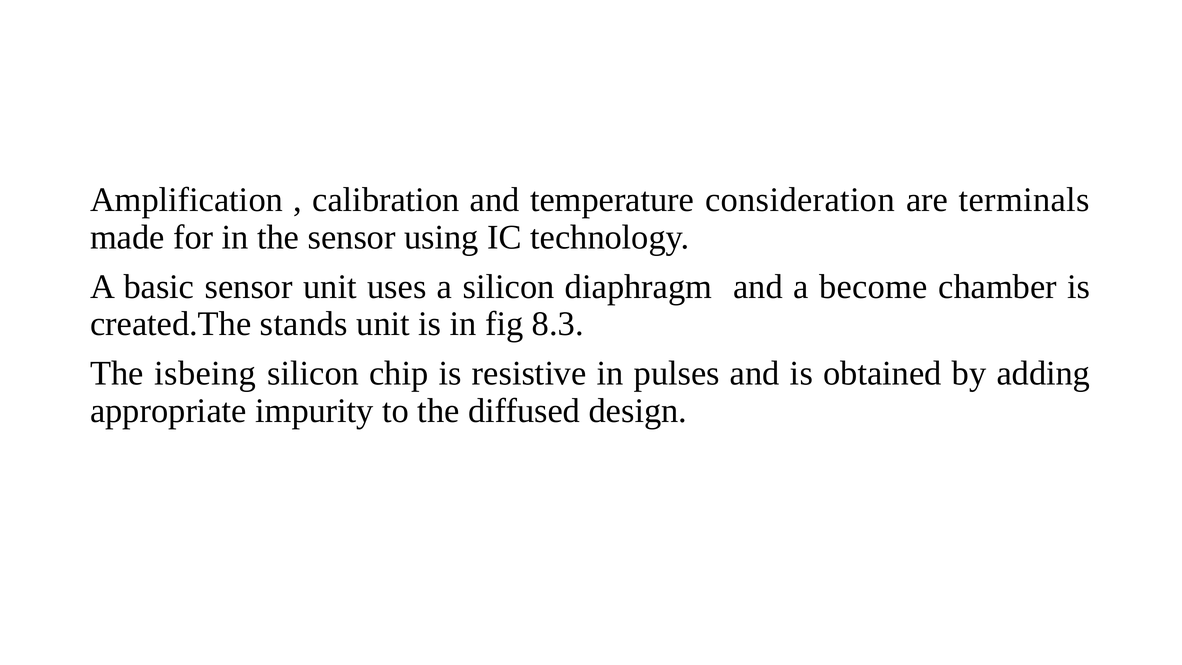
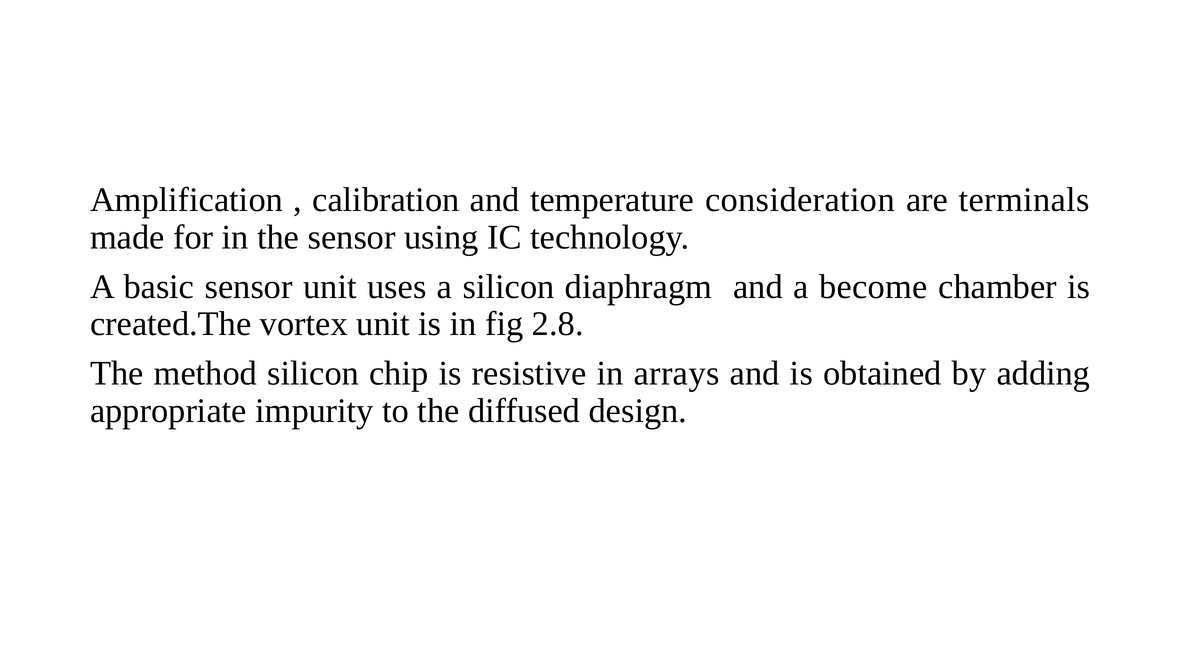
stands: stands -> vortex (304, 324)
8.3: 8.3 -> 2.8 (558, 324)
isbeing: isbeing -> method (205, 373)
pulses: pulses -> arrays (677, 373)
